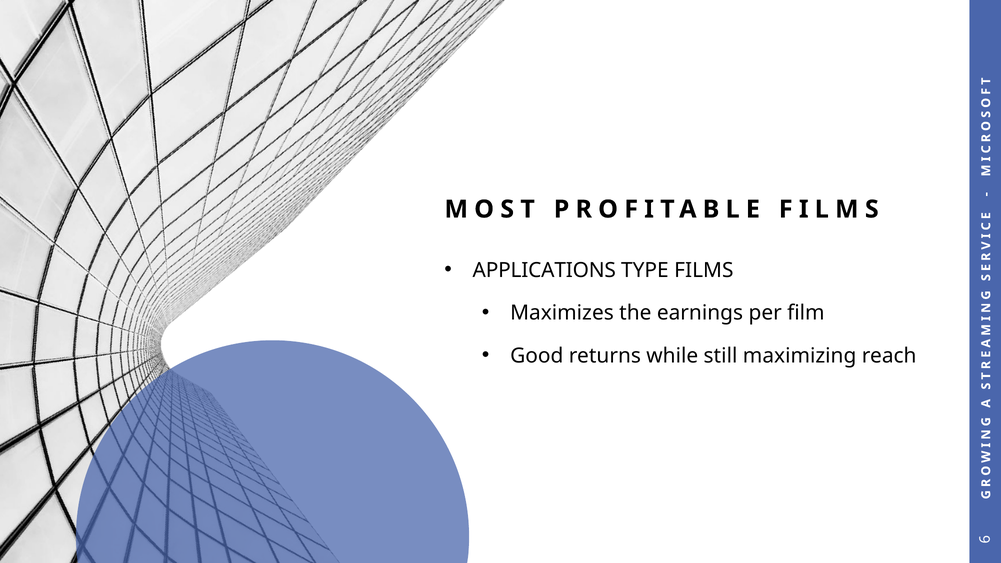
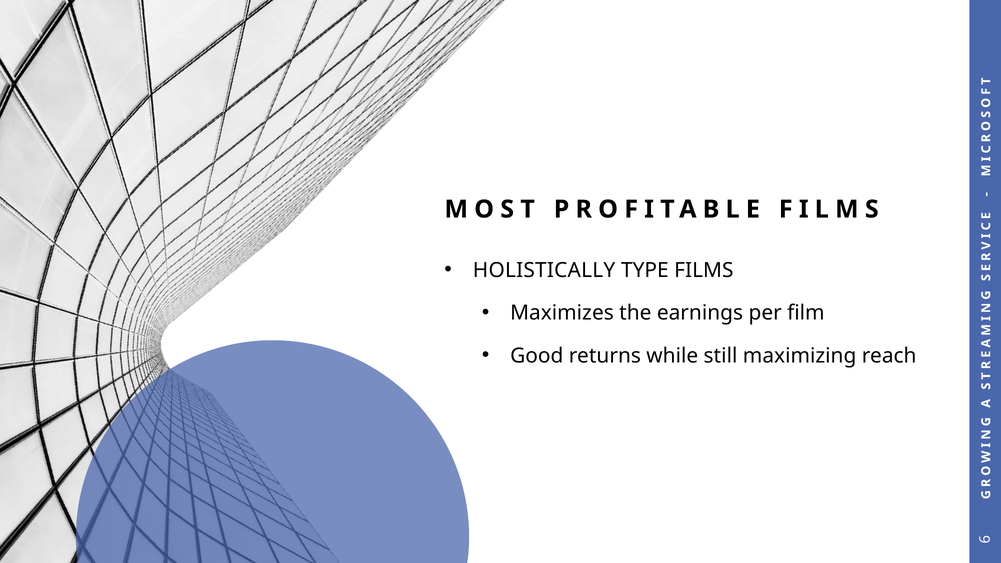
APPLICATIONS: APPLICATIONS -> HOLISTICALLY (544, 270)
